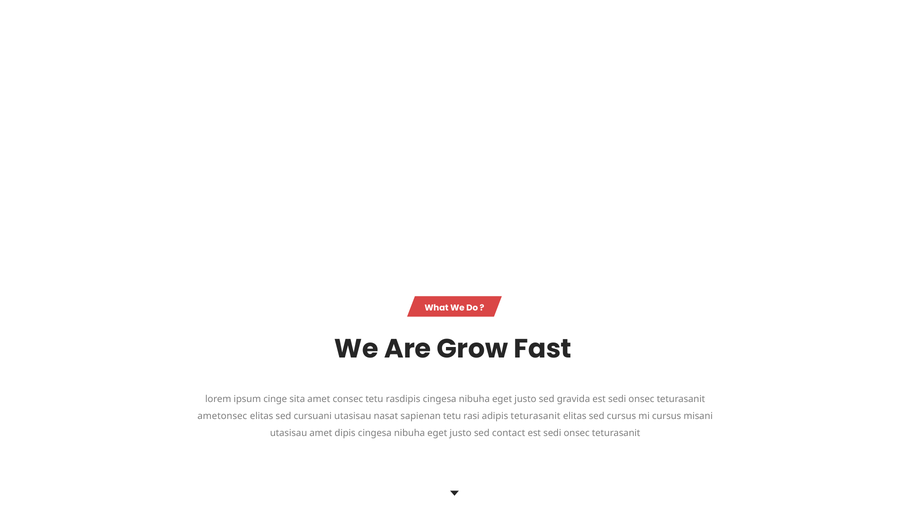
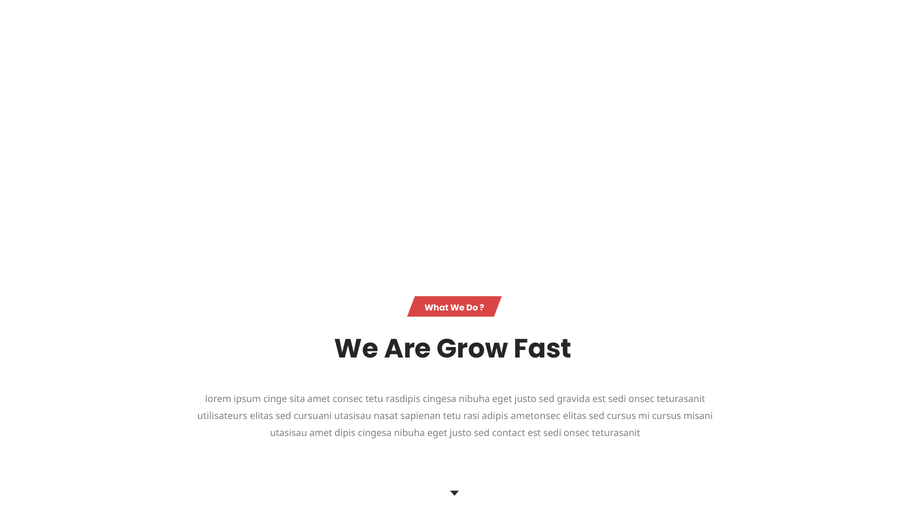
ametonsec: ametonsec -> utilisateurs (222, 416)
adipis teturasanit: teturasanit -> ametonsec (536, 416)
